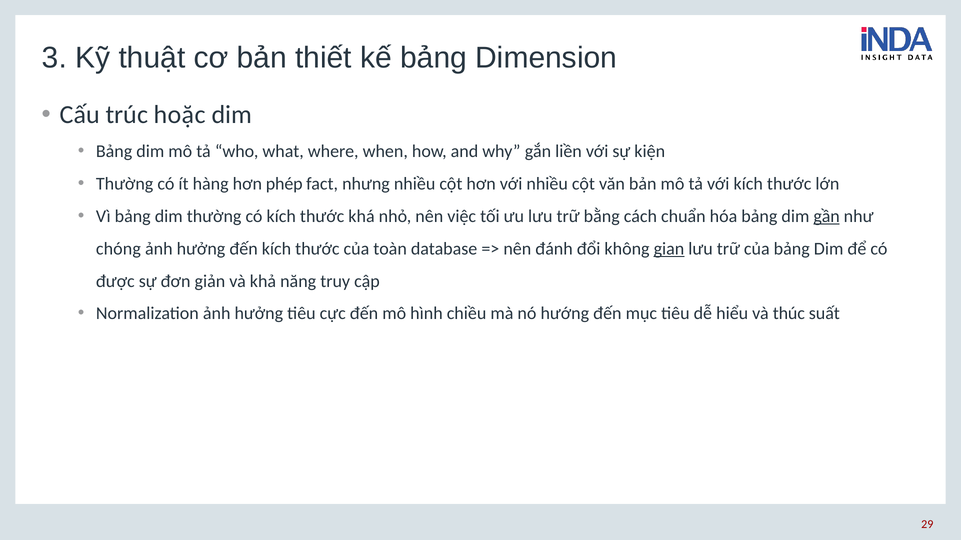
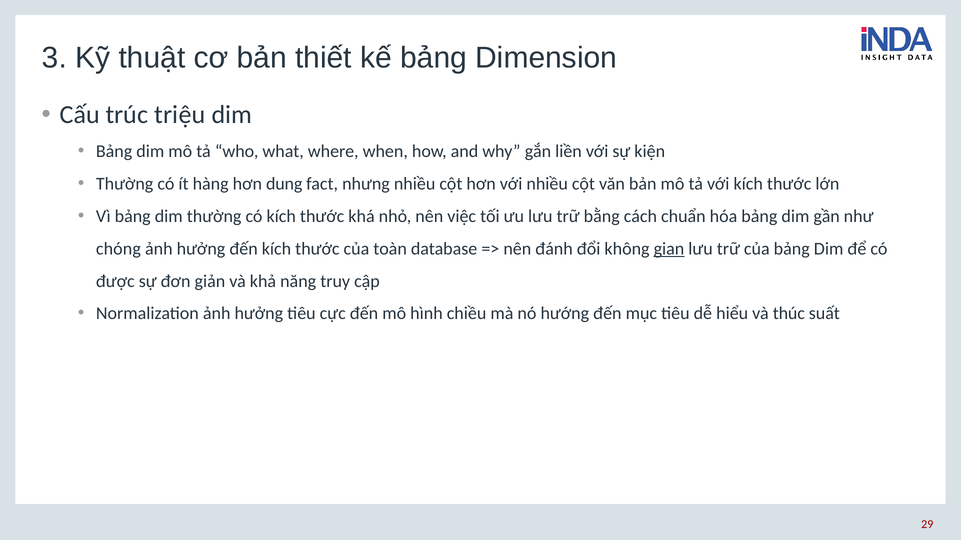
hoặc: hoặc -> triệu (180, 115)
phép: phép -> dung (284, 184)
gần underline: present -> none (827, 216)
